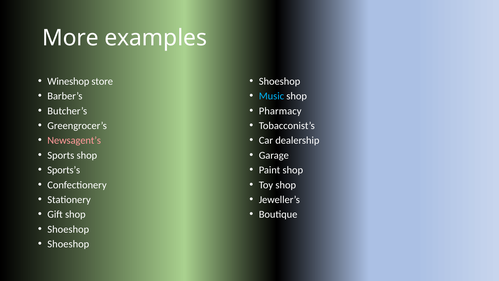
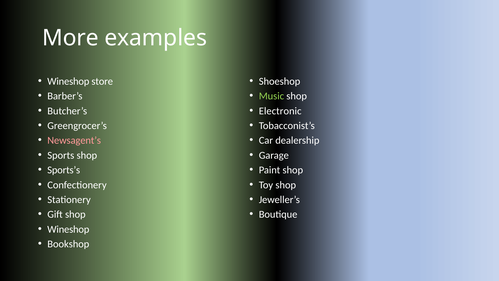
Music colour: light blue -> light green (271, 96)
Pharmacy: Pharmacy -> Electronic (280, 111)
Shoeshop: Shoeshop -> Wineshop (68, 229)
Shoeshop: Shoeshop -> Bookshop (68, 244)
